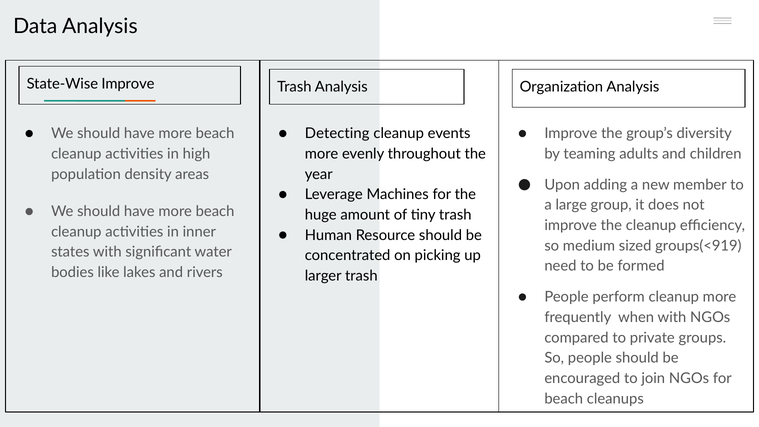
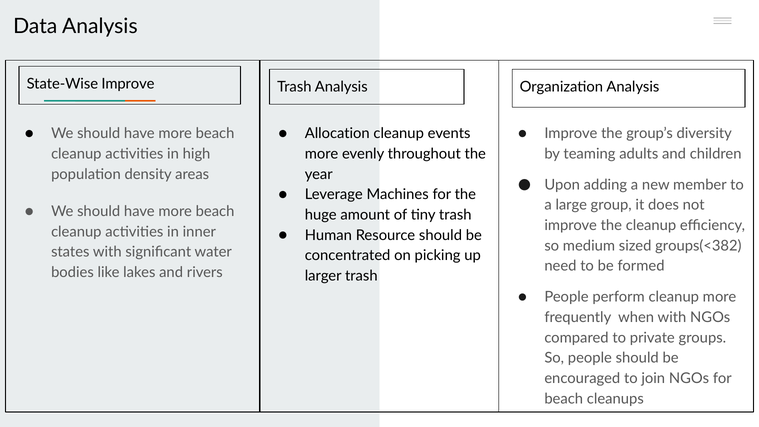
Detecting: Detecting -> Allocation (337, 133)
groups(<919: groups(<919 -> groups(<382 (698, 246)
